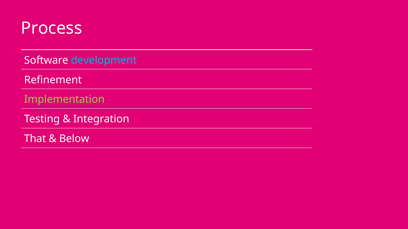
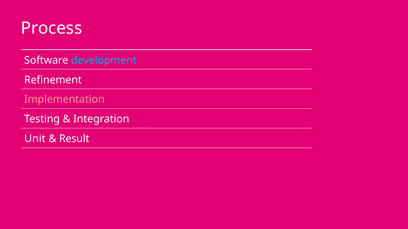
Implementation colour: light green -> pink (64, 100)
That: That -> Unit (35, 139)
Below: Below -> Result (74, 139)
